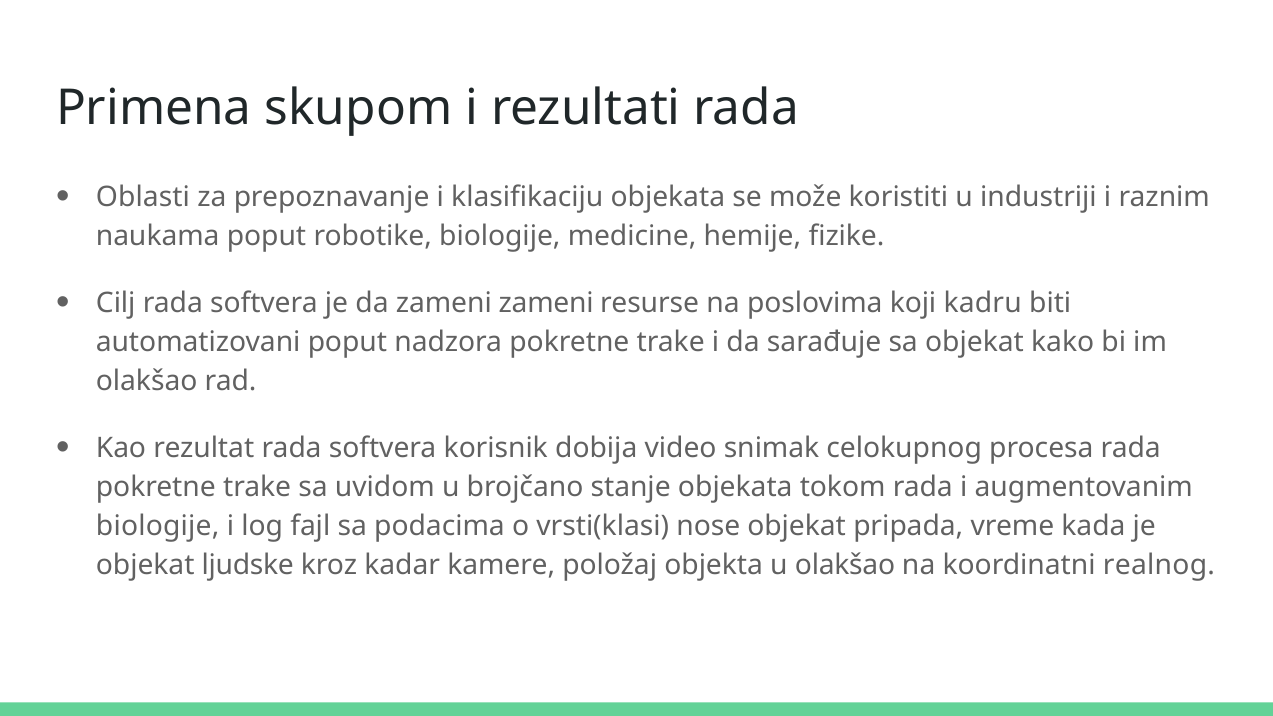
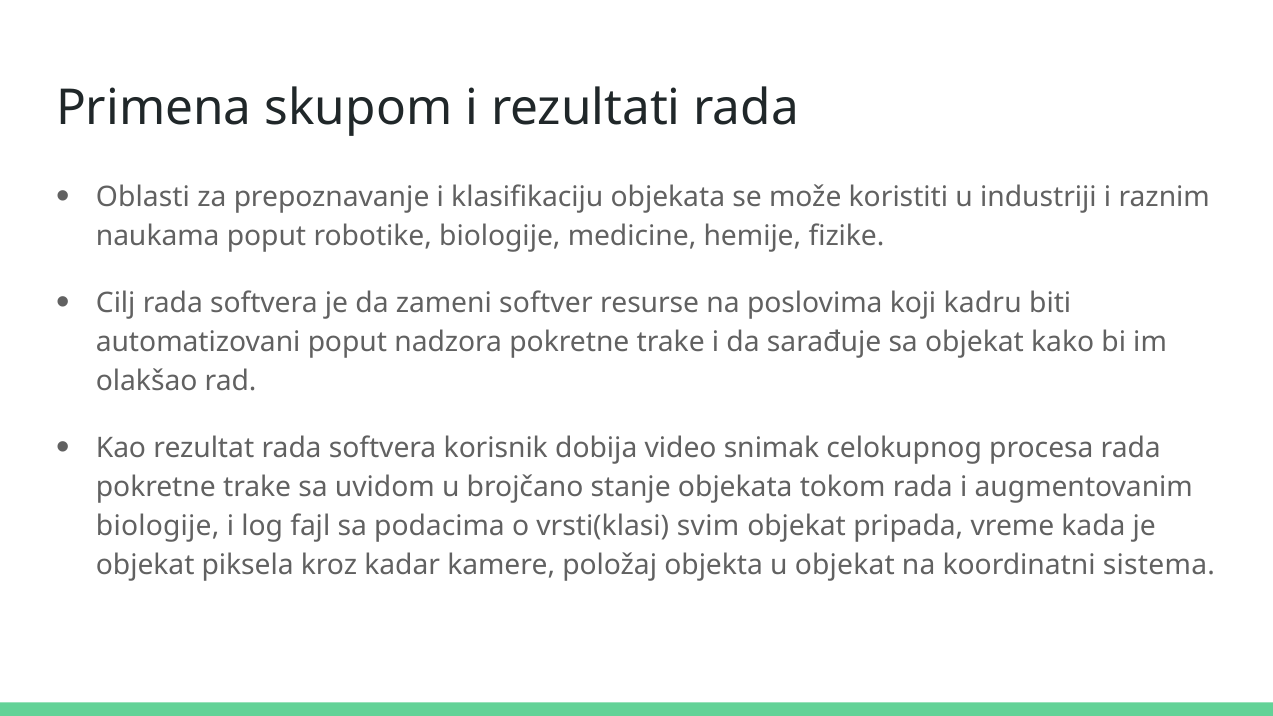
zameni zameni: zameni -> softver (546, 303)
nose: nose -> svim (708, 527)
ljudske: ljudske -> piksela (248, 566)
u olakšao: olakšao -> objekat (845, 566)
realnog: realnog -> sistema (1159, 566)
